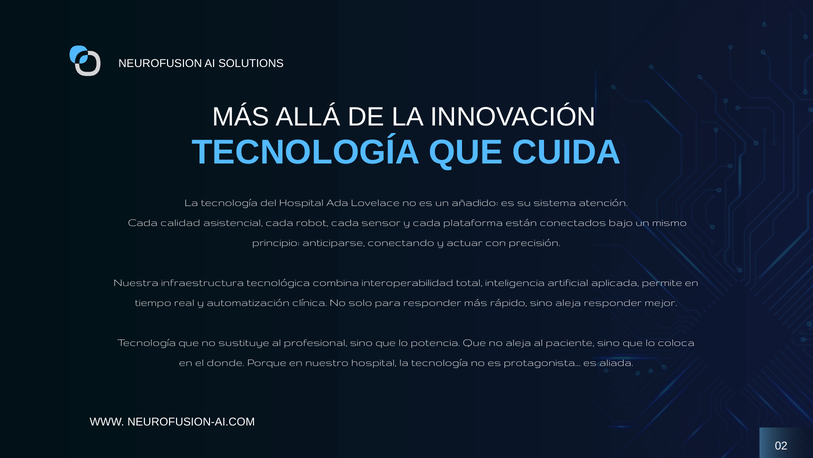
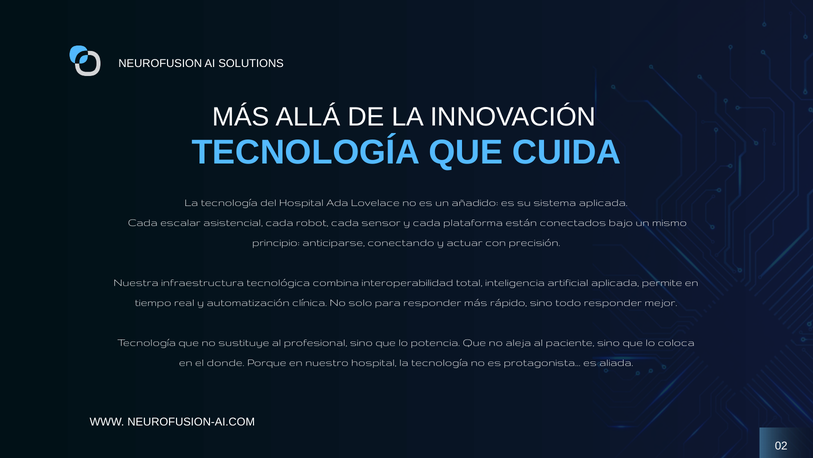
sistema atención: atención -> aplicada (603, 202)
calidad: calidad -> escalar (180, 222)
sino aleja: aleja -> todo (568, 302)
